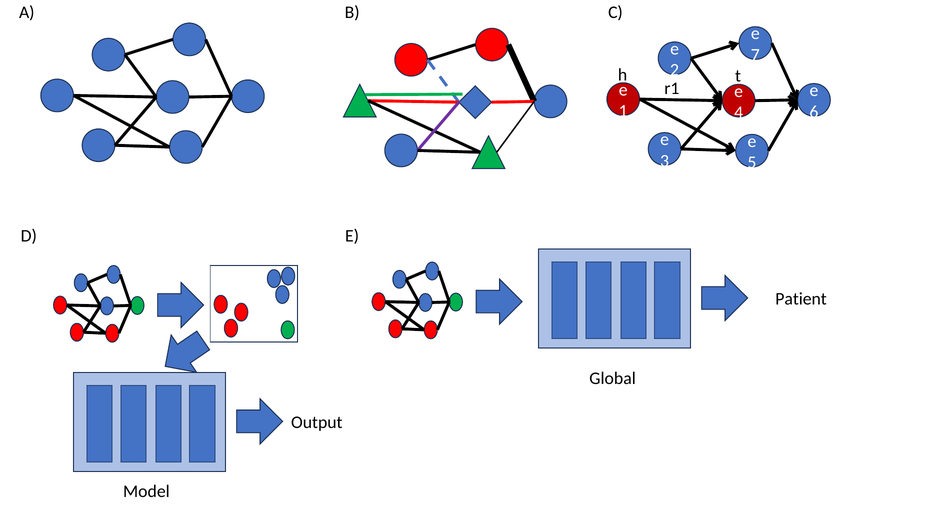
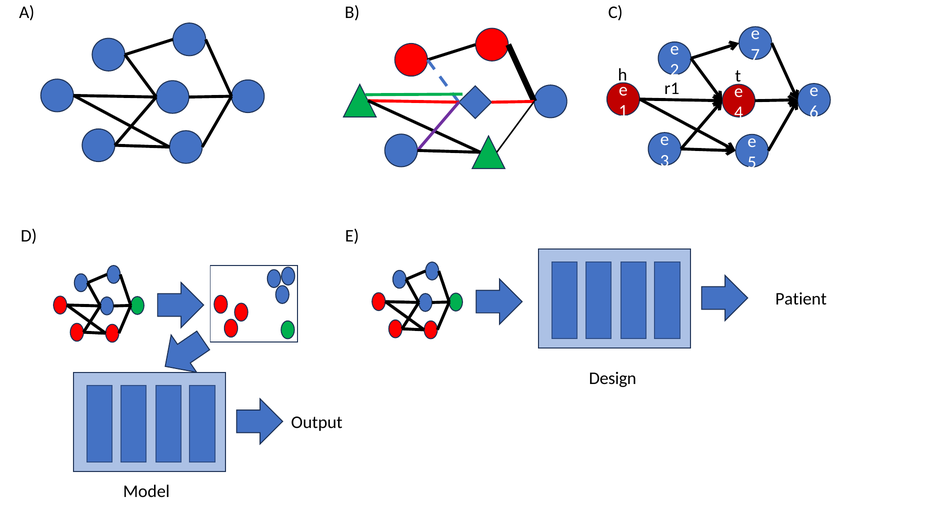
Global: Global -> Design (613, 379)
